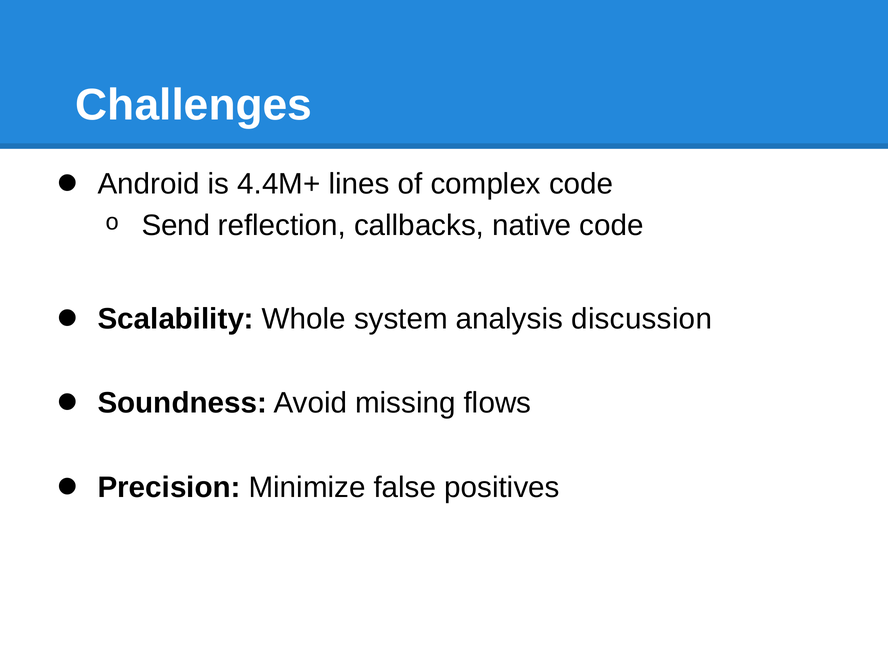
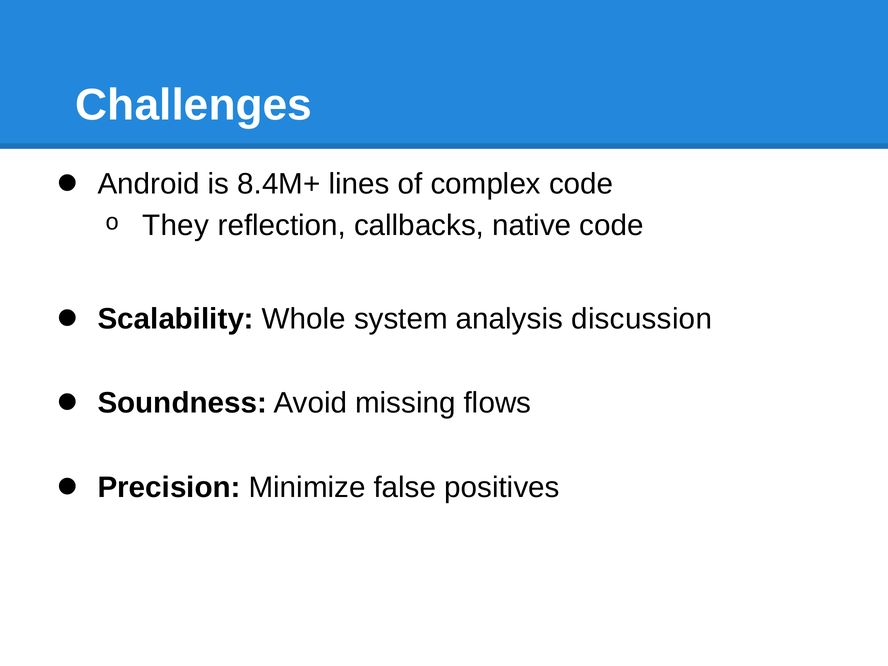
4.4M+: 4.4M+ -> 8.4M+ (279, 184)
Send: Send -> They (176, 226)
